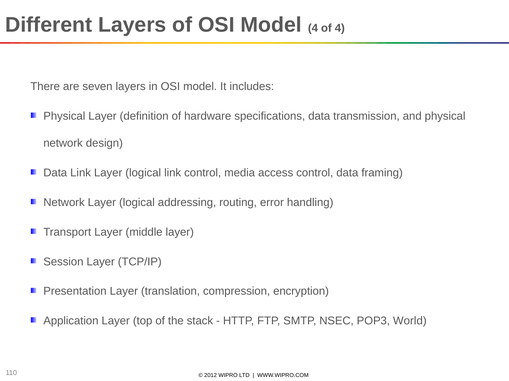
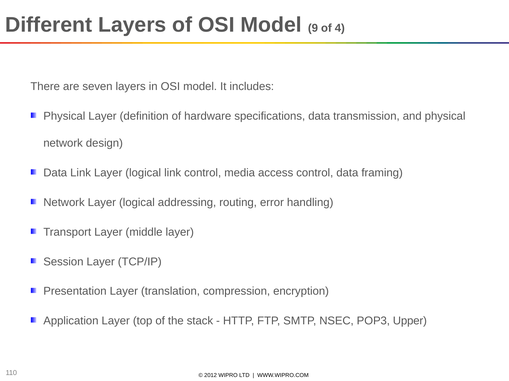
Model 4: 4 -> 9 (313, 28)
World: World -> Upper (410, 322)
